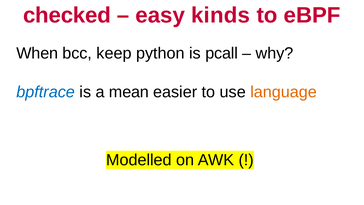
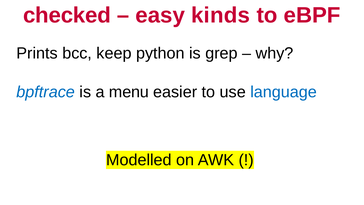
When: When -> Prints (37, 53)
pcall: pcall -> grep (222, 53)
mean: mean -> menu (129, 92)
language colour: orange -> blue (284, 92)
